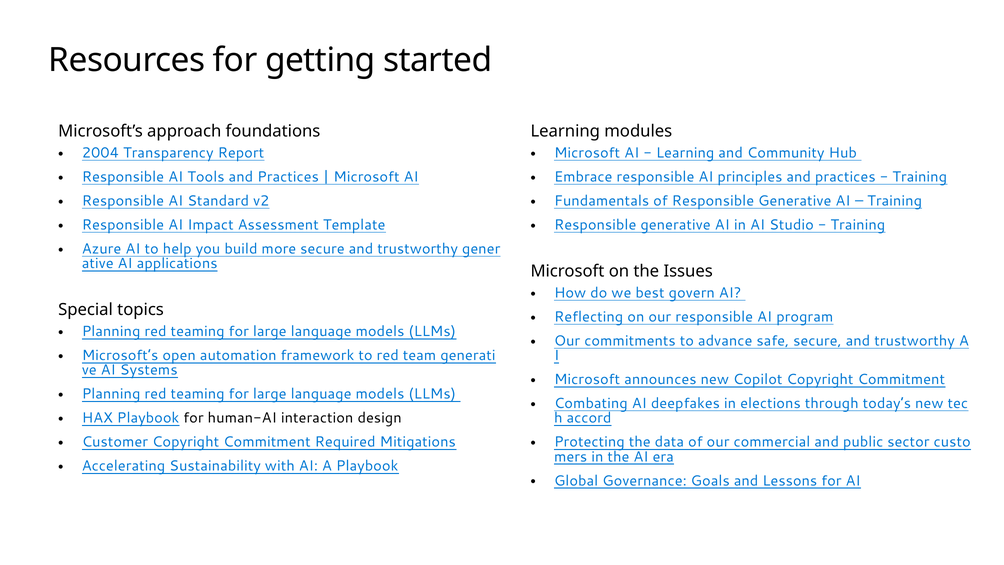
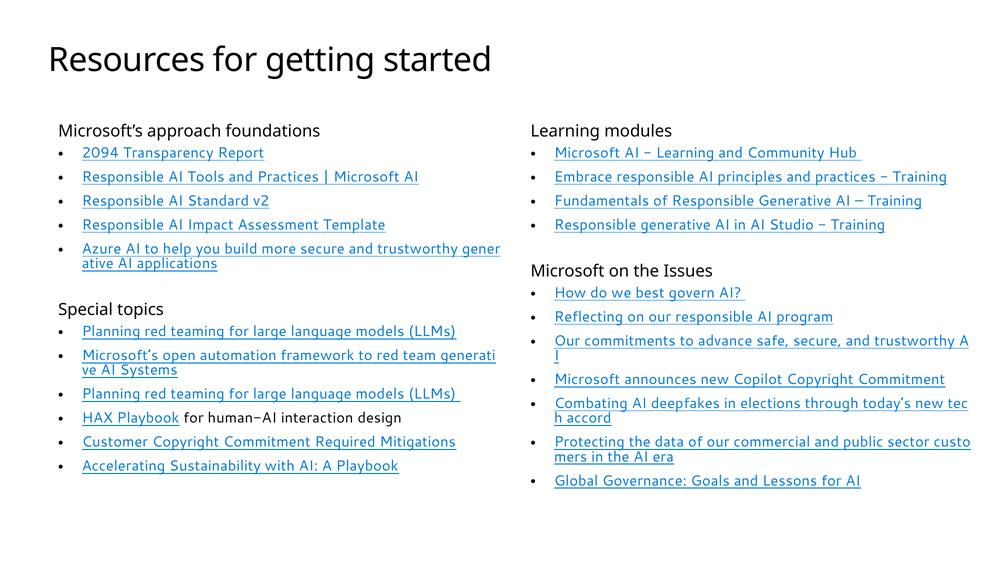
2004: 2004 -> 2094 (100, 153)
